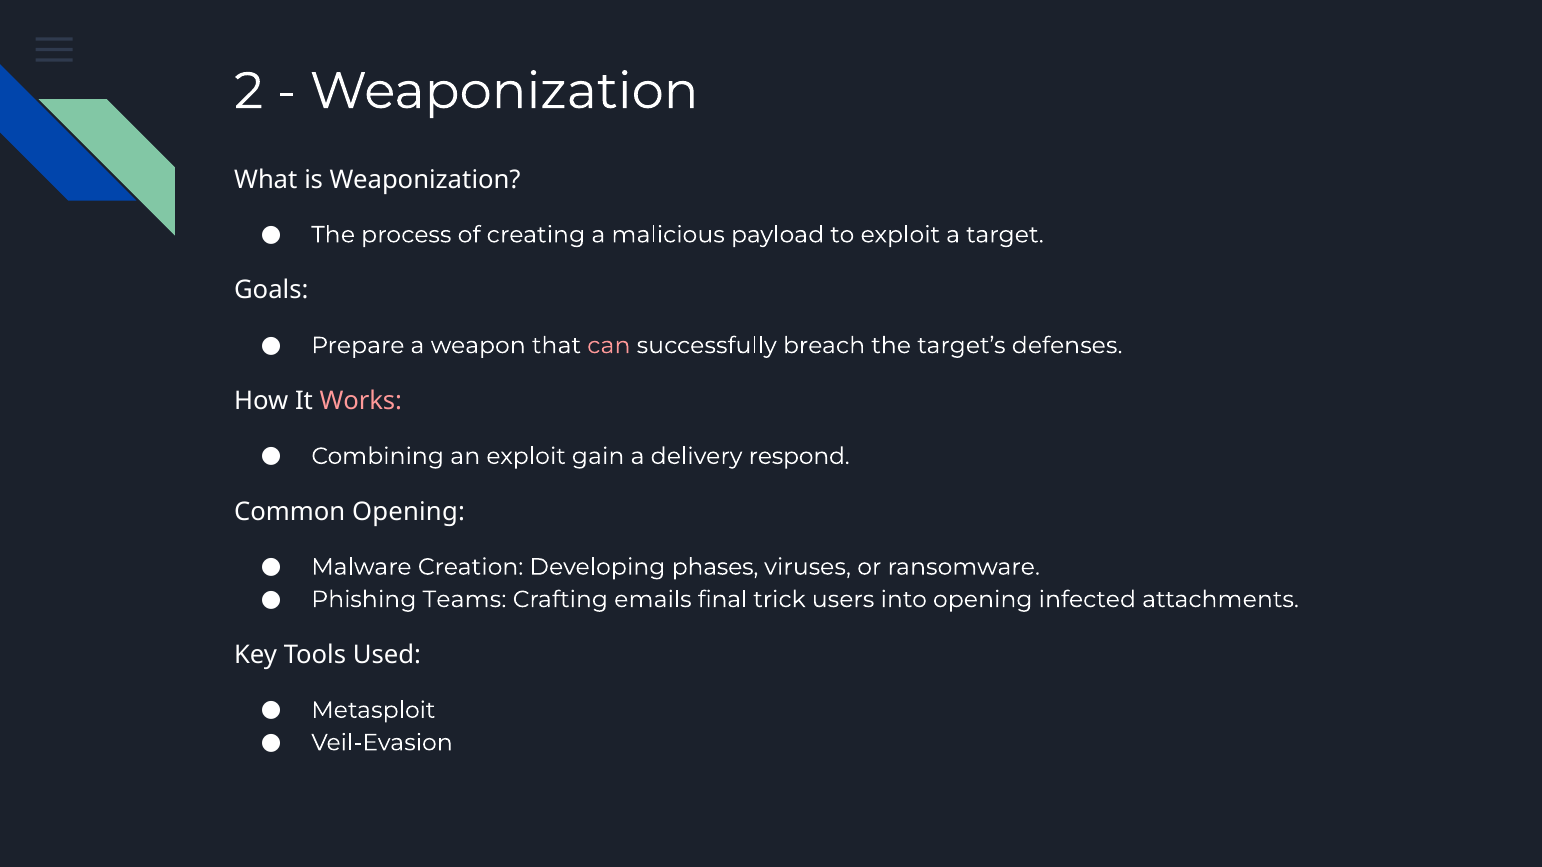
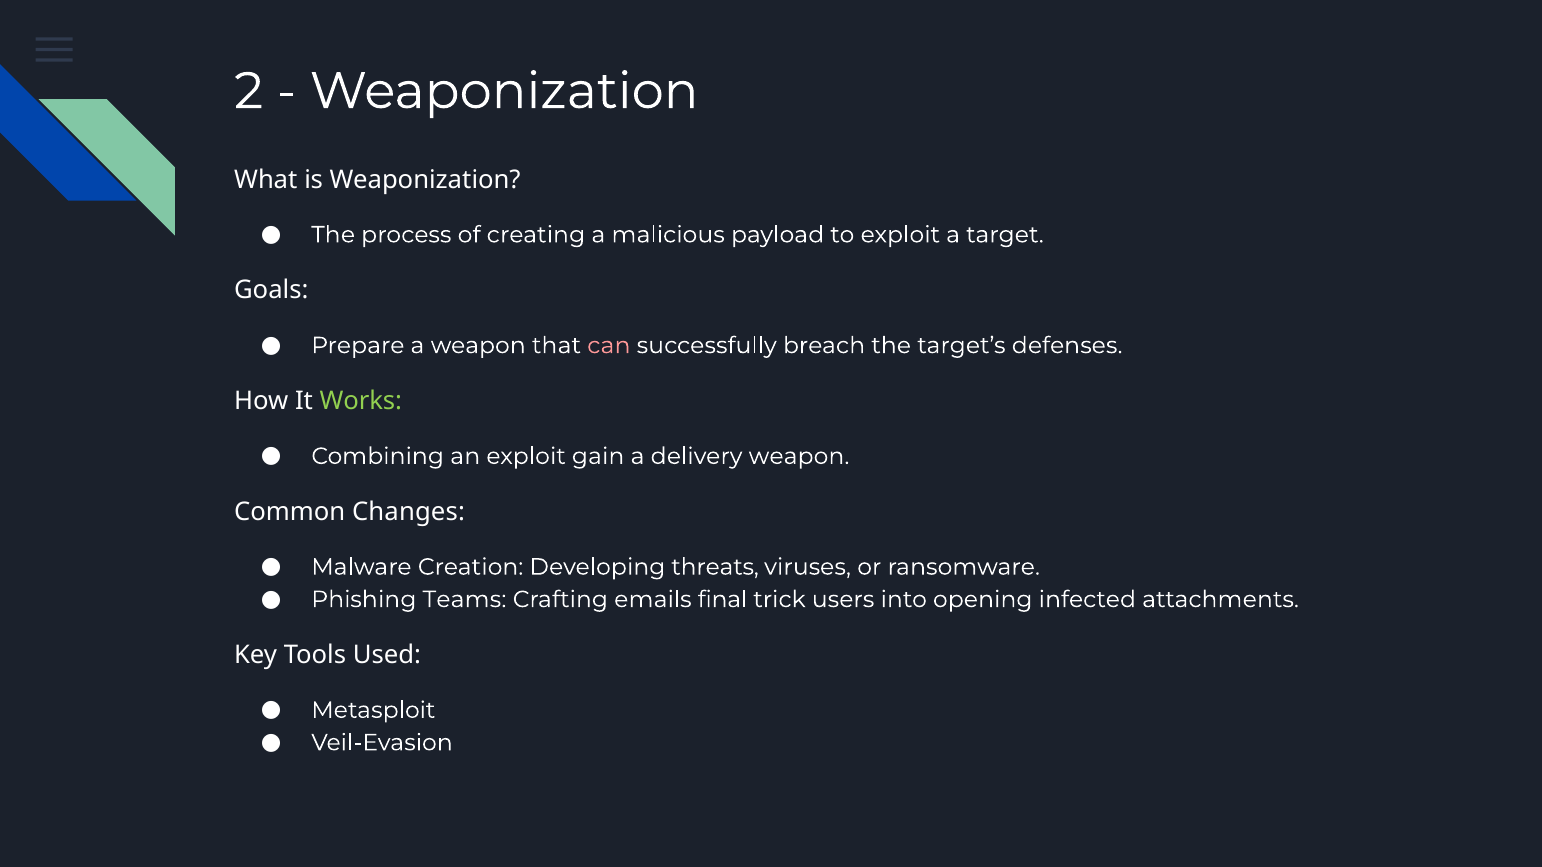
Works colour: pink -> light green (361, 401)
delivery respond: respond -> weapon (799, 456)
Common Opening: Opening -> Changes (408, 512)
phases: phases -> threats (715, 567)
